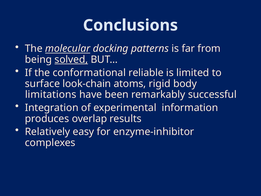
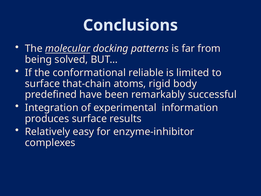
solved underline: present -> none (71, 60)
look-chain: look-chain -> that-chain (87, 84)
limitations: limitations -> predefined (51, 95)
produces overlap: overlap -> surface (89, 119)
